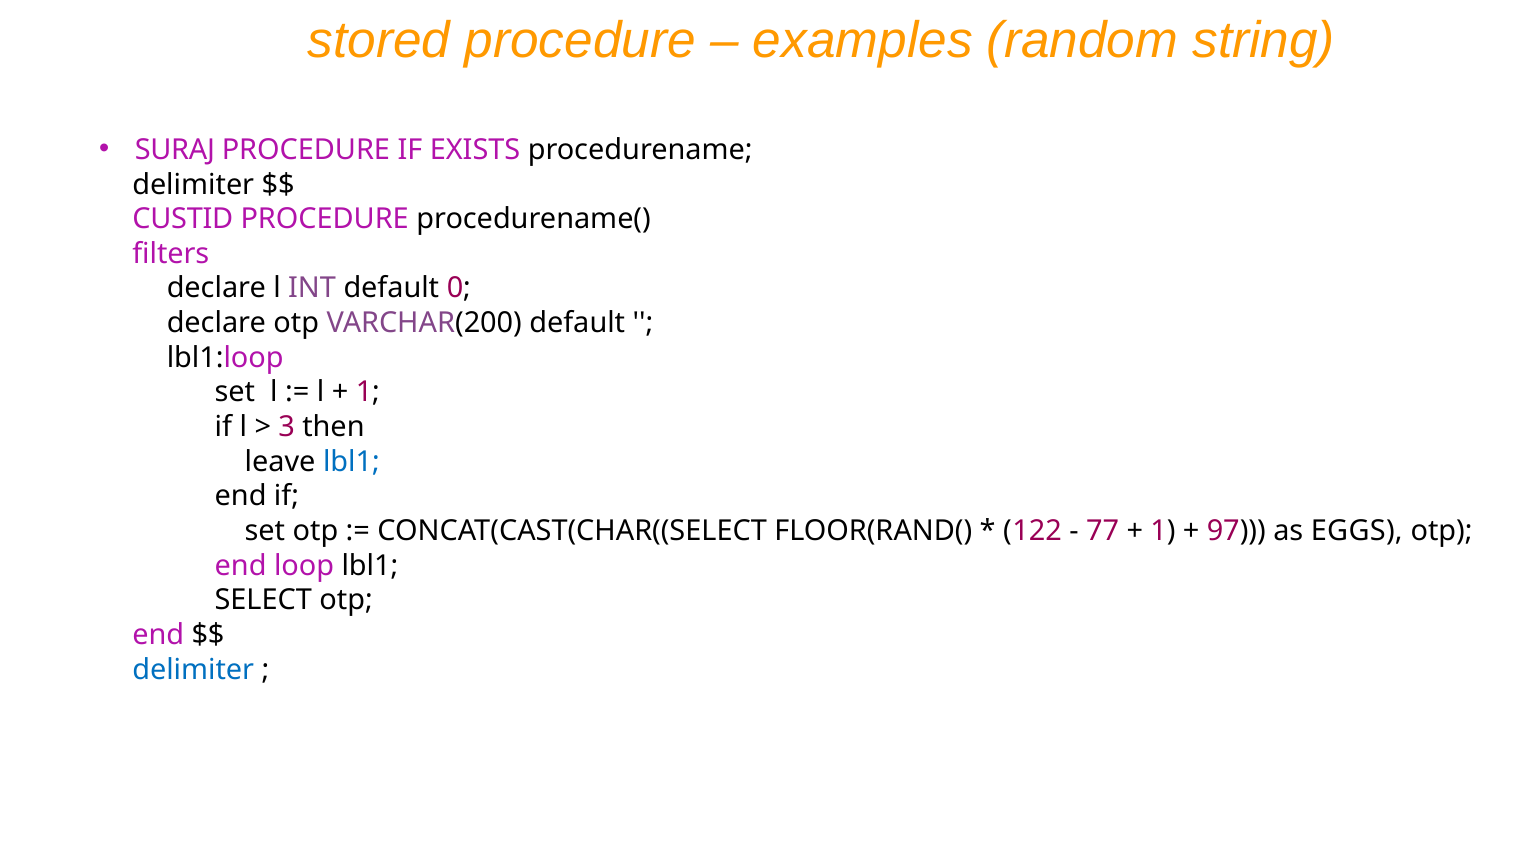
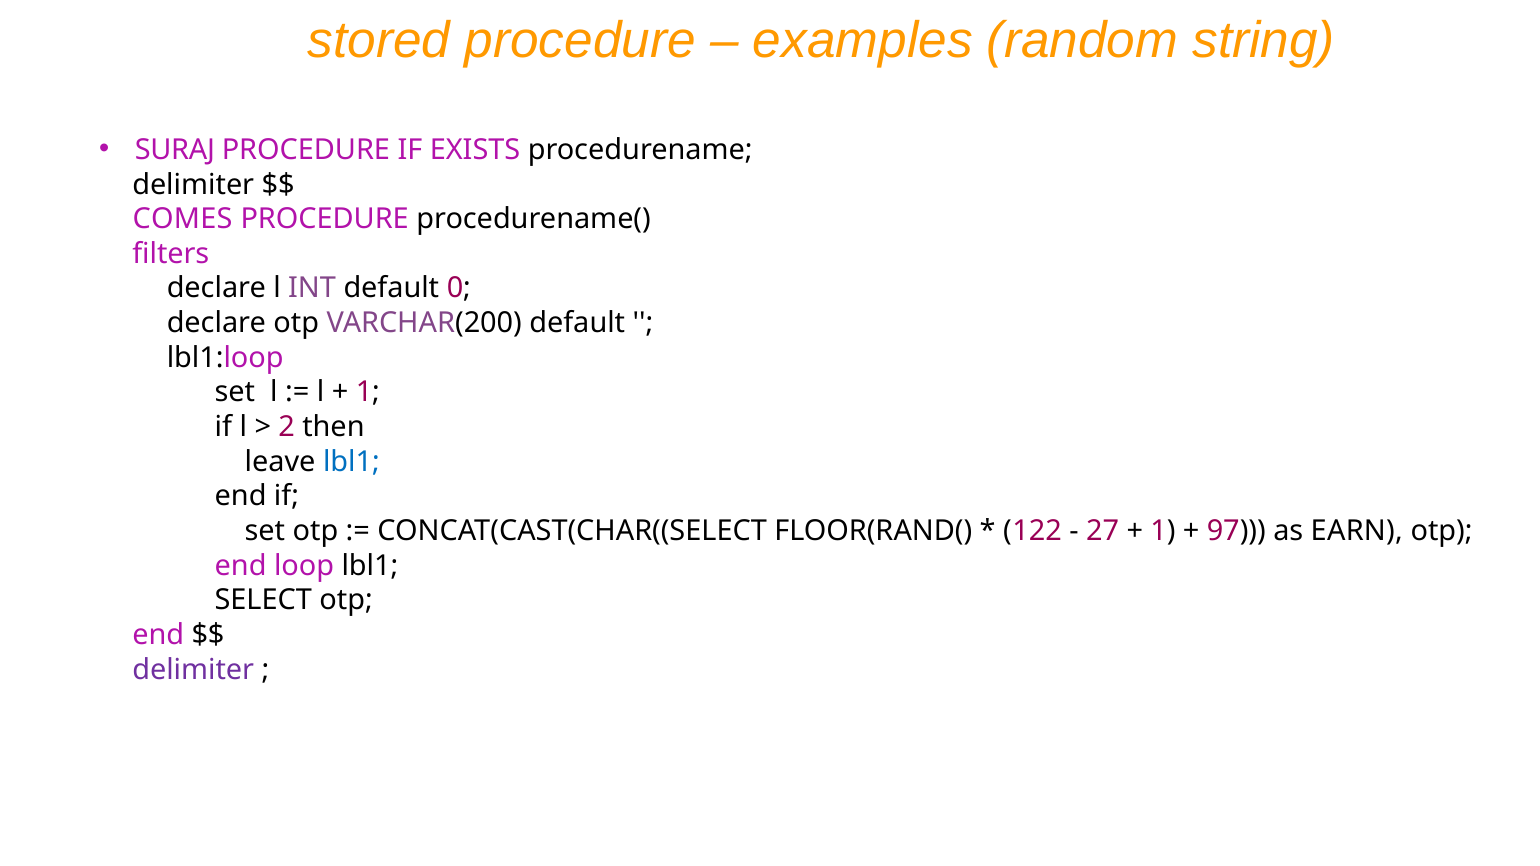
CUSTID: CUSTID -> COMES (183, 219)
3: 3 -> 2 (287, 427)
77: 77 -> 27 (1103, 531)
EGGS: EGGS -> EARN (1357, 531)
delimiter colour: blue -> purple (193, 670)
